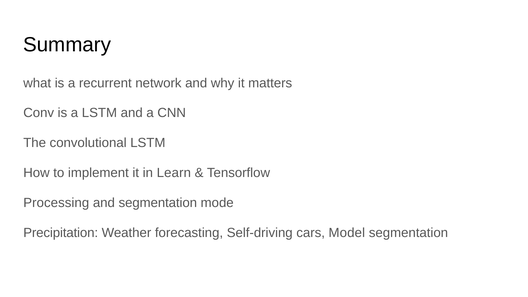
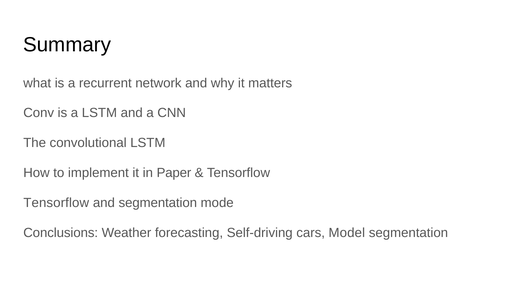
Learn: Learn -> Paper (174, 173)
Processing: Processing -> Tensorflow (56, 203)
Precipitation: Precipitation -> Conclusions (61, 233)
